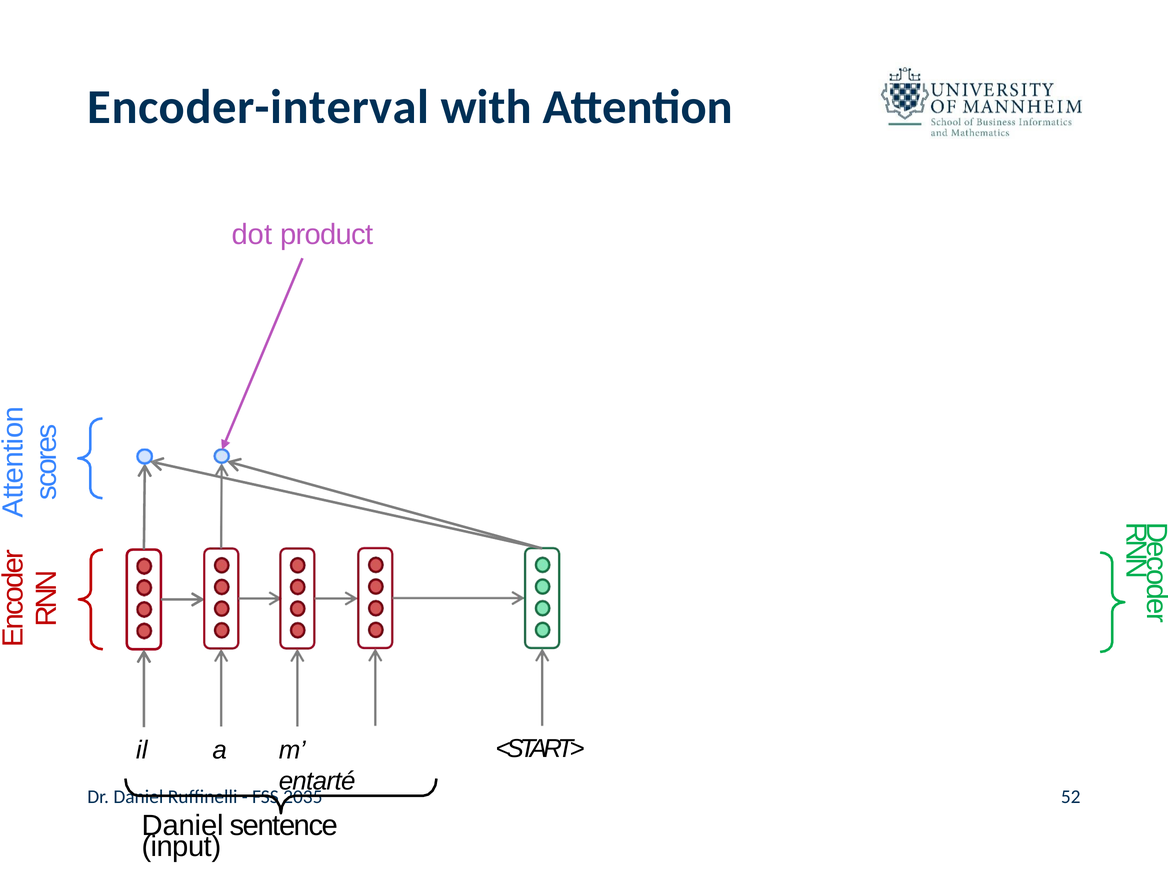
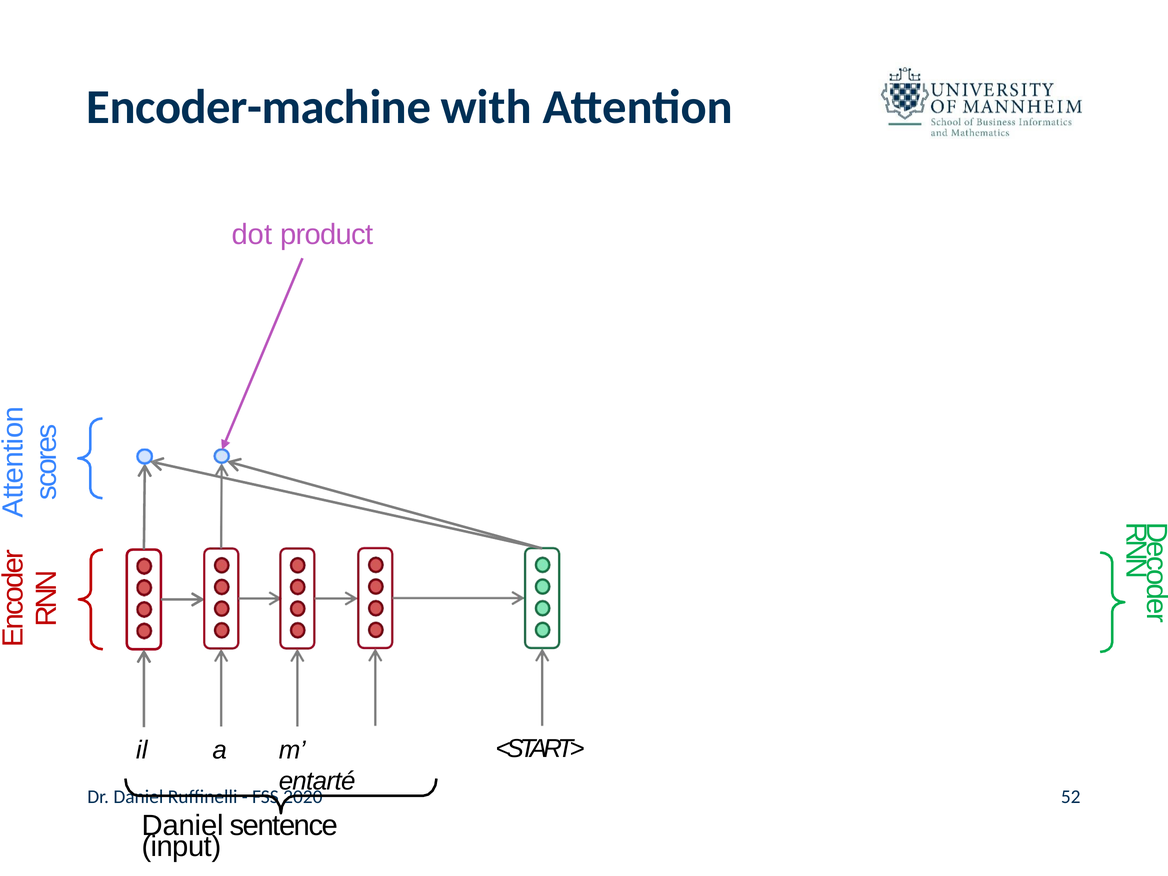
Encoder-interval: Encoder-interval -> Encoder-machine (259, 107)
2035: 2035 -> 2020 (303, 797)
